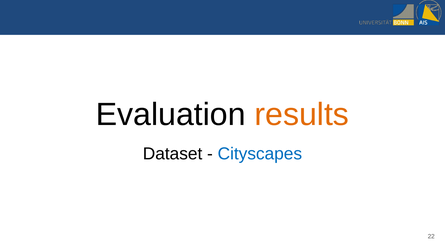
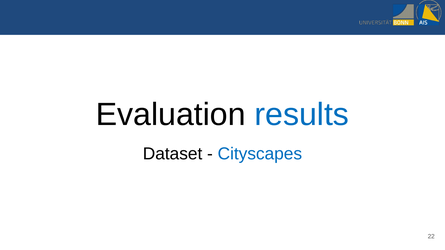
results colour: orange -> blue (302, 115)
